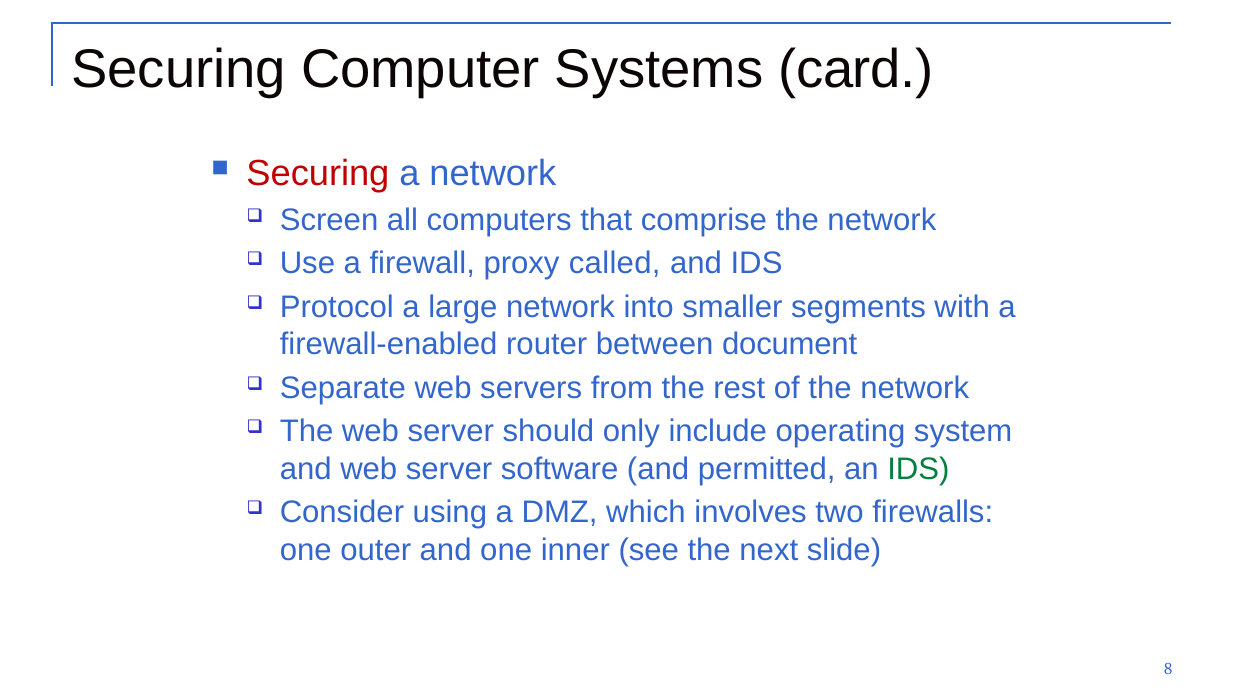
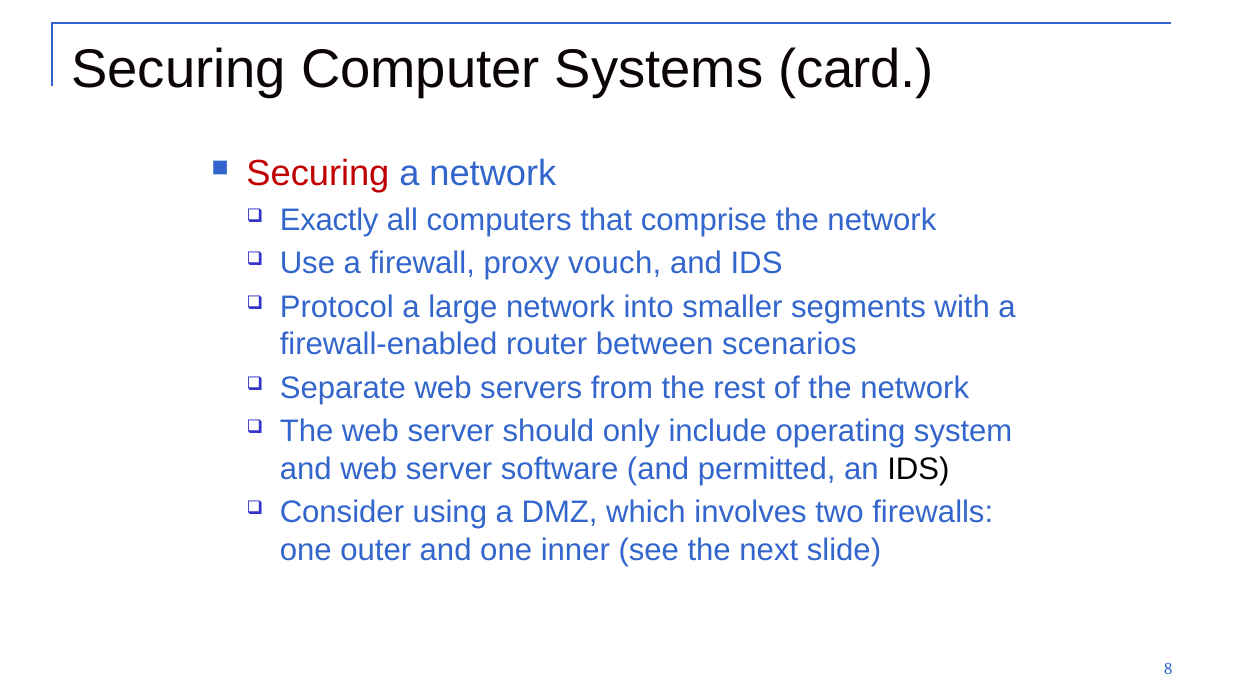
Screen: Screen -> Exactly (329, 220)
called: called -> vouch (615, 263)
document: document -> scenarios (789, 344)
IDS colour: green -> black (918, 469)
